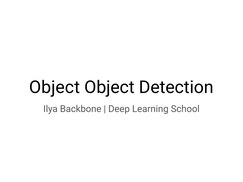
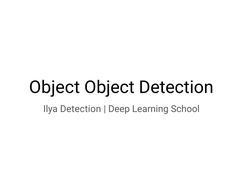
Ilya Backbone: Backbone -> Detection (81, 109)
